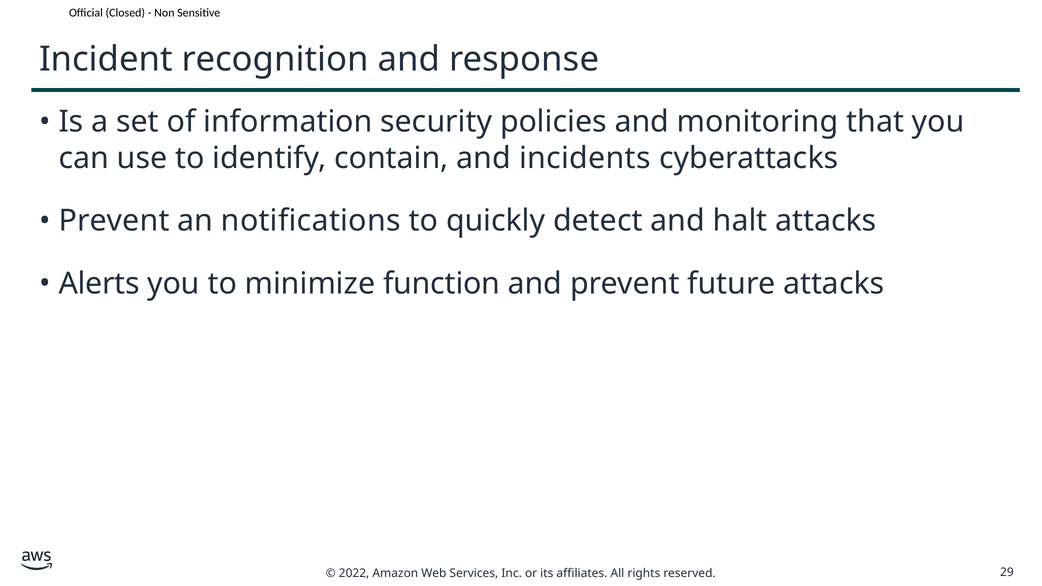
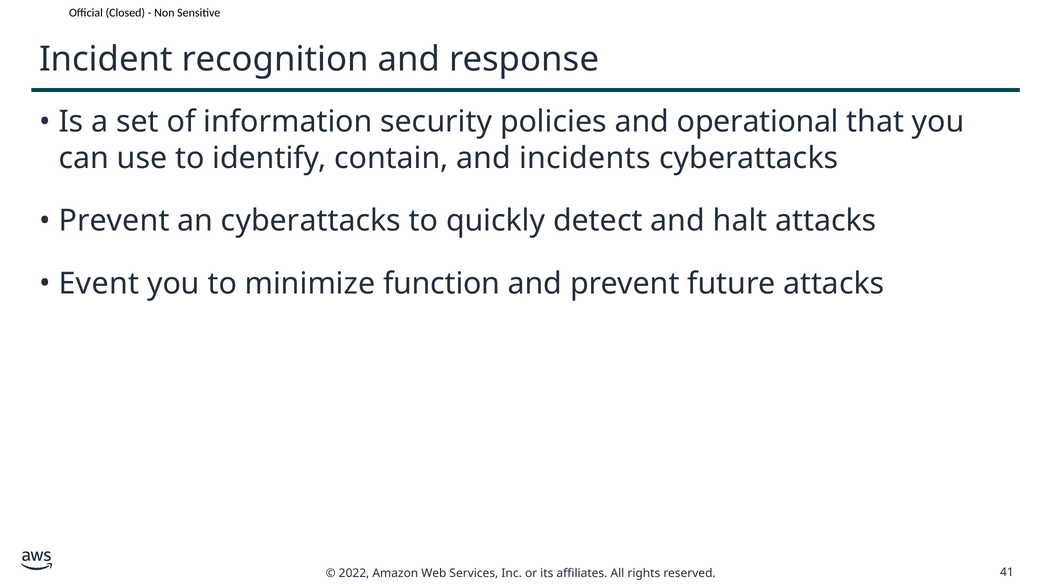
monitoring: monitoring -> operational (758, 122)
an notifications: notifications -> cyberattacks (311, 221)
Alerts: Alerts -> Event (99, 284)
29: 29 -> 41 (1007, 573)
